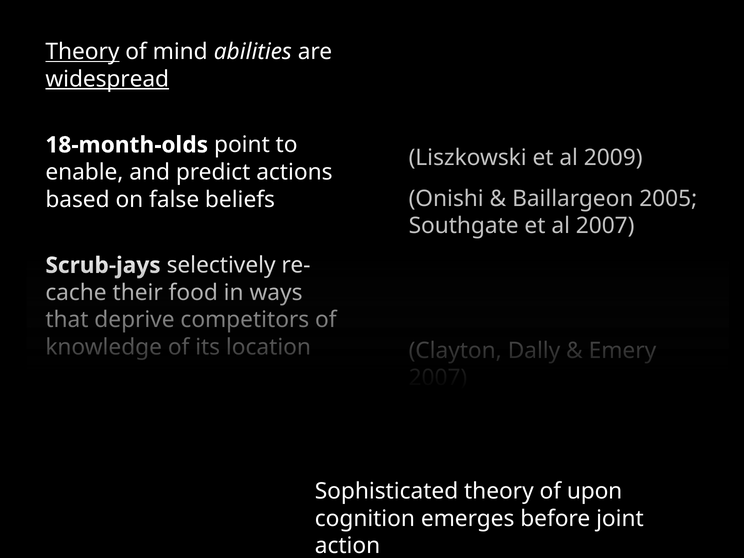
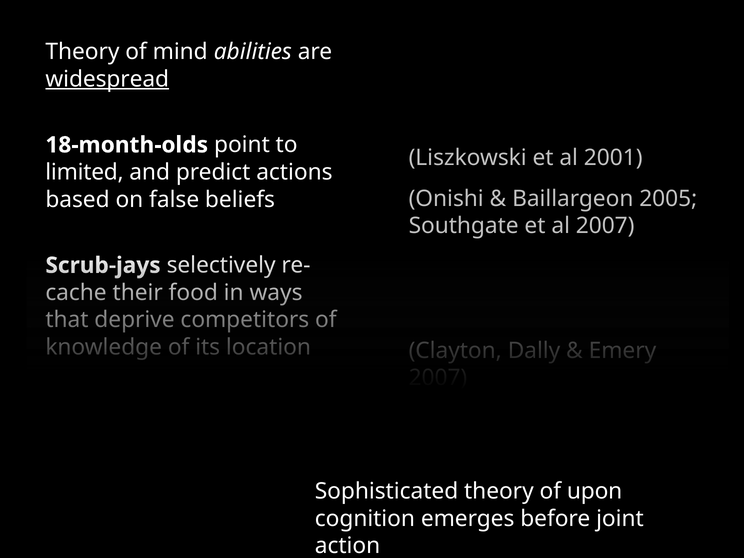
Theory underline: present -> none (82, 52)
al 2009: 2009 -> 2001 (613, 158)
enable: enable -> limited (85, 172)
